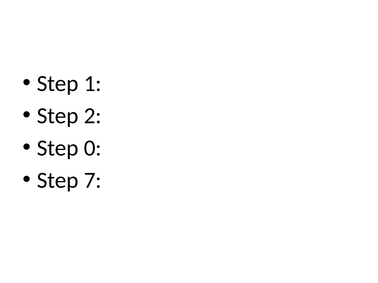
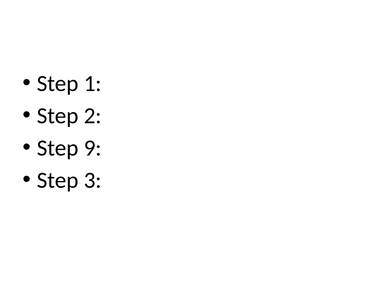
0: 0 -> 9 (93, 148)
7: 7 -> 3 (93, 181)
